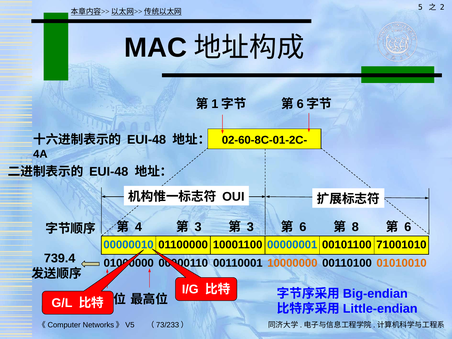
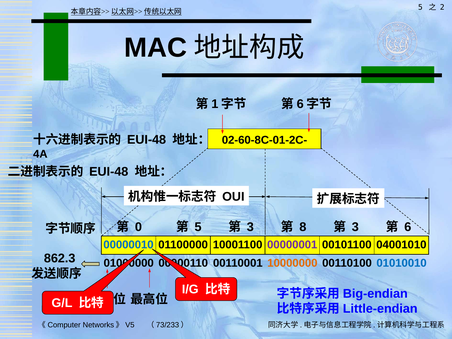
4: 4 -> 0 (138, 227)
3: 3 -> 5 (198, 227)
6: 6 -> 8 (303, 227)
8: 8 -> 3 (355, 227)
00000001 colour: blue -> purple (292, 245)
71001010: 71001010 -> 04001010 (401, 245)
739.4: 739.4 -> 862.3 (60, 258)
01010010 colour: orange -> blue (402, 263)
